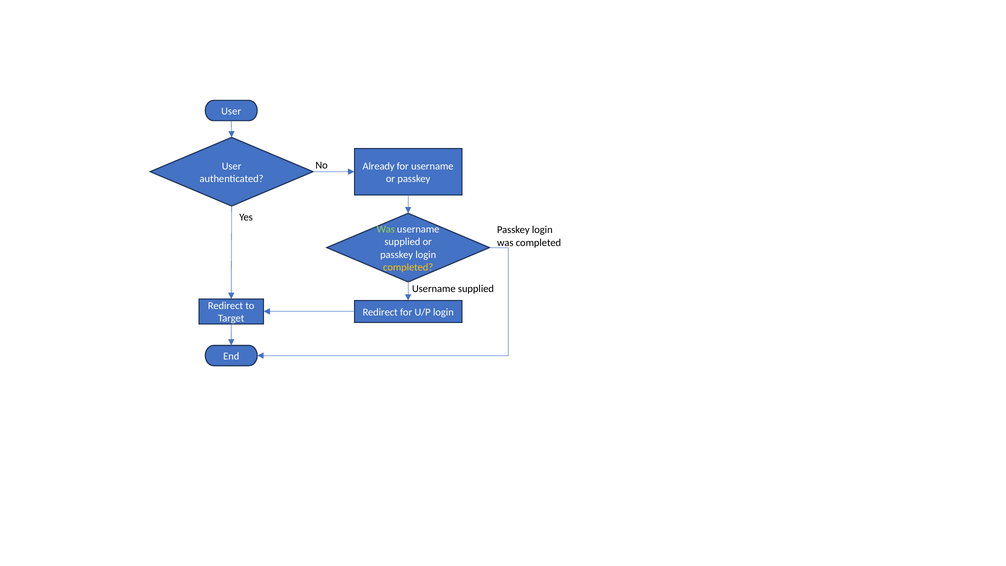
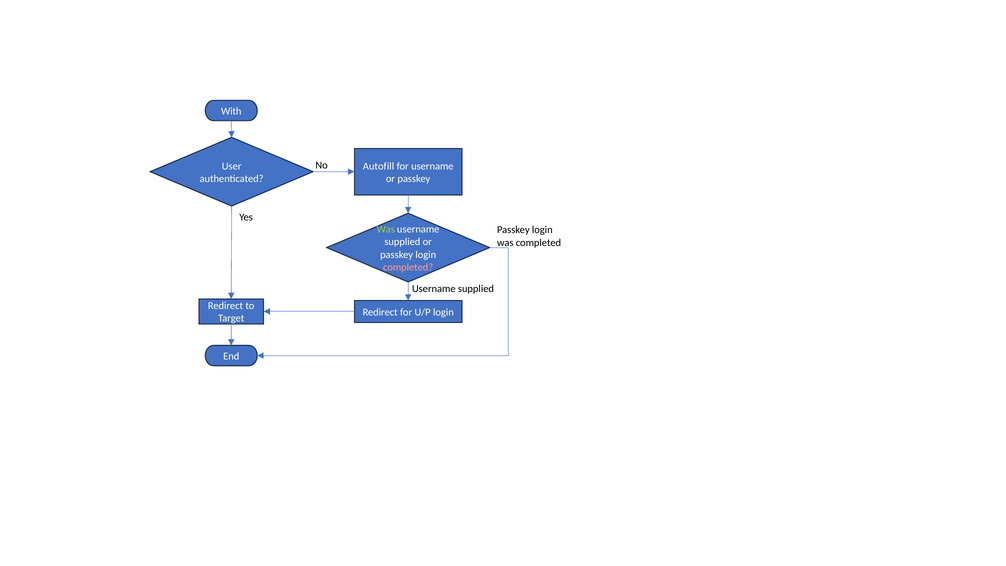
User: User -> With (231, 111)
Already: Already -> Autofill (378, 166)
completed colour: yellow -> pink (408, 267)
